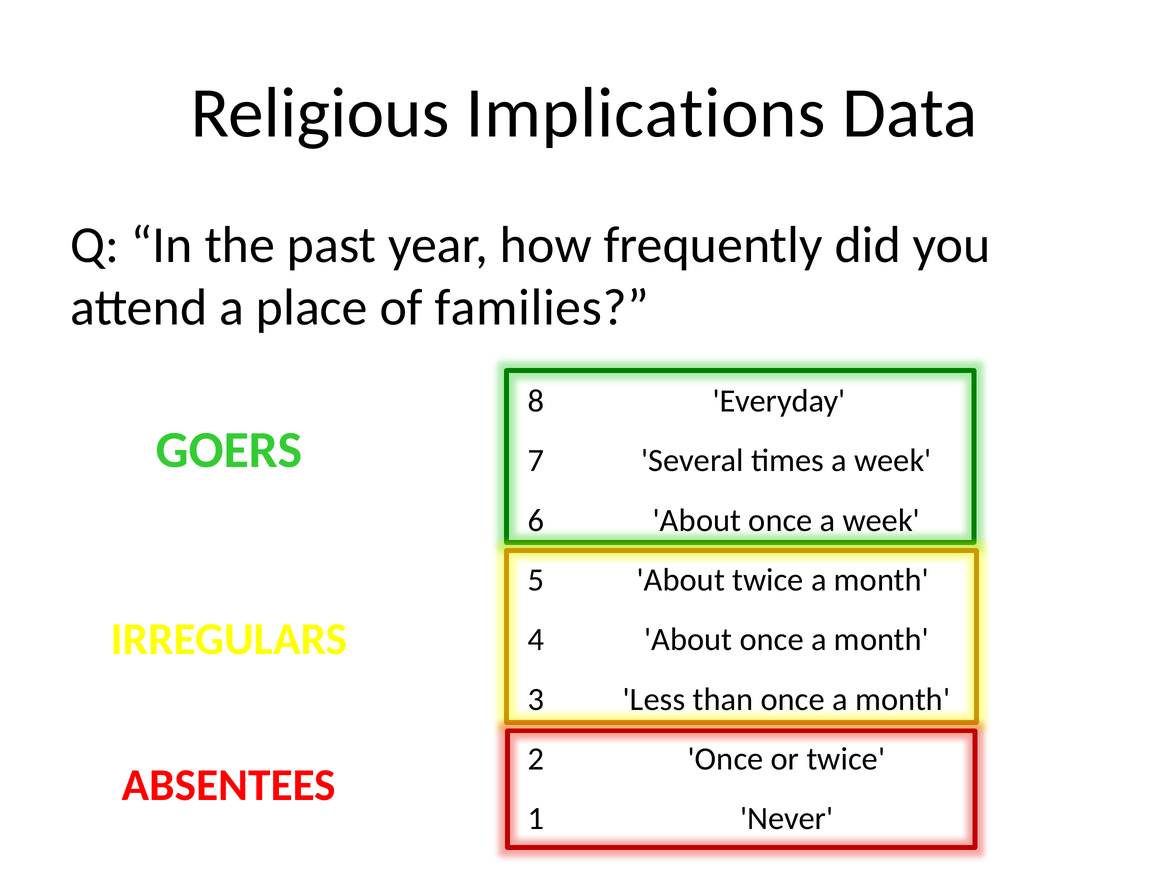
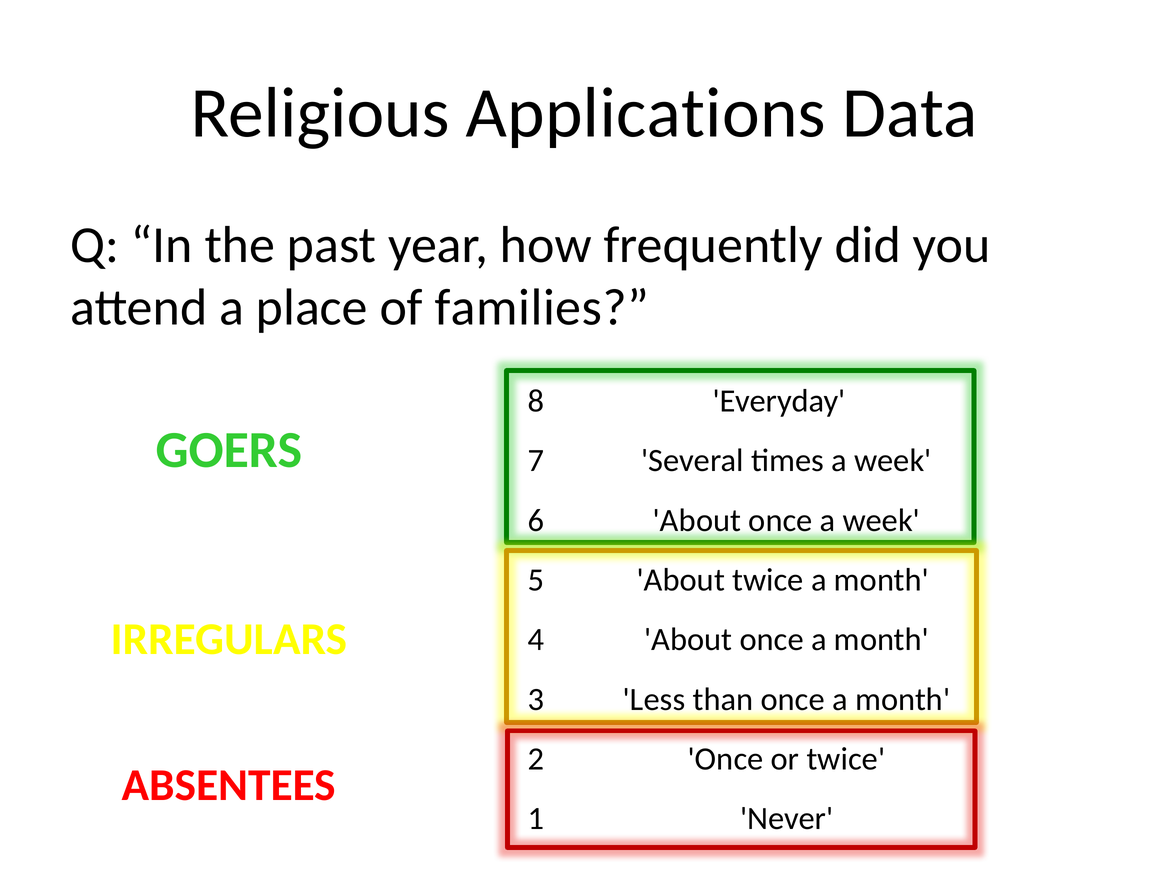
Implications: Implications -> Applications (646, 113)
